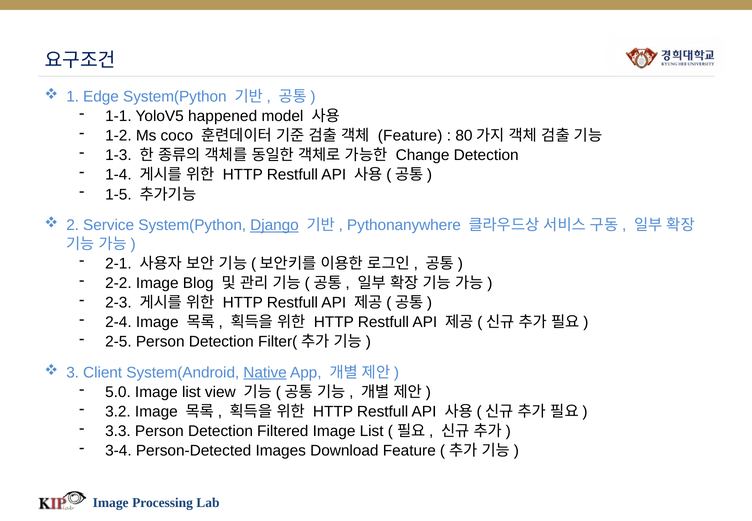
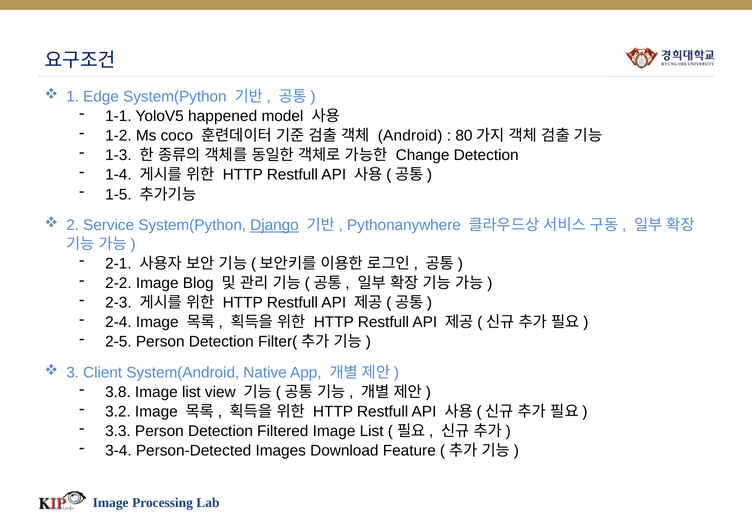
Feature: Feature -> Android (410, 136)
Native underline: present -> none (265, 372)
5.0: 5.0 -> 3.8 (118, 392)
